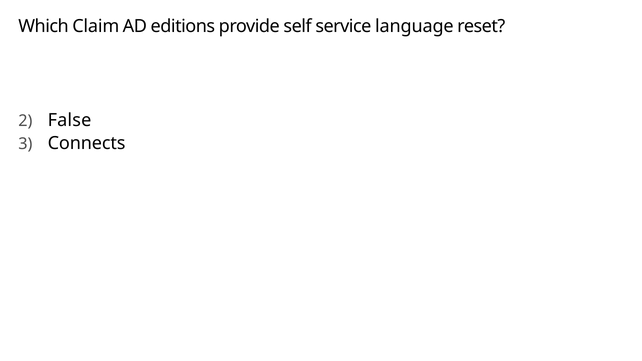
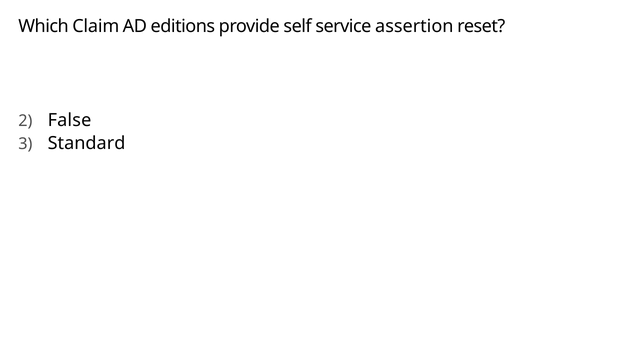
language: language -> assertion (414, 26)
Connects: Connects -> Standard (87, 143)
